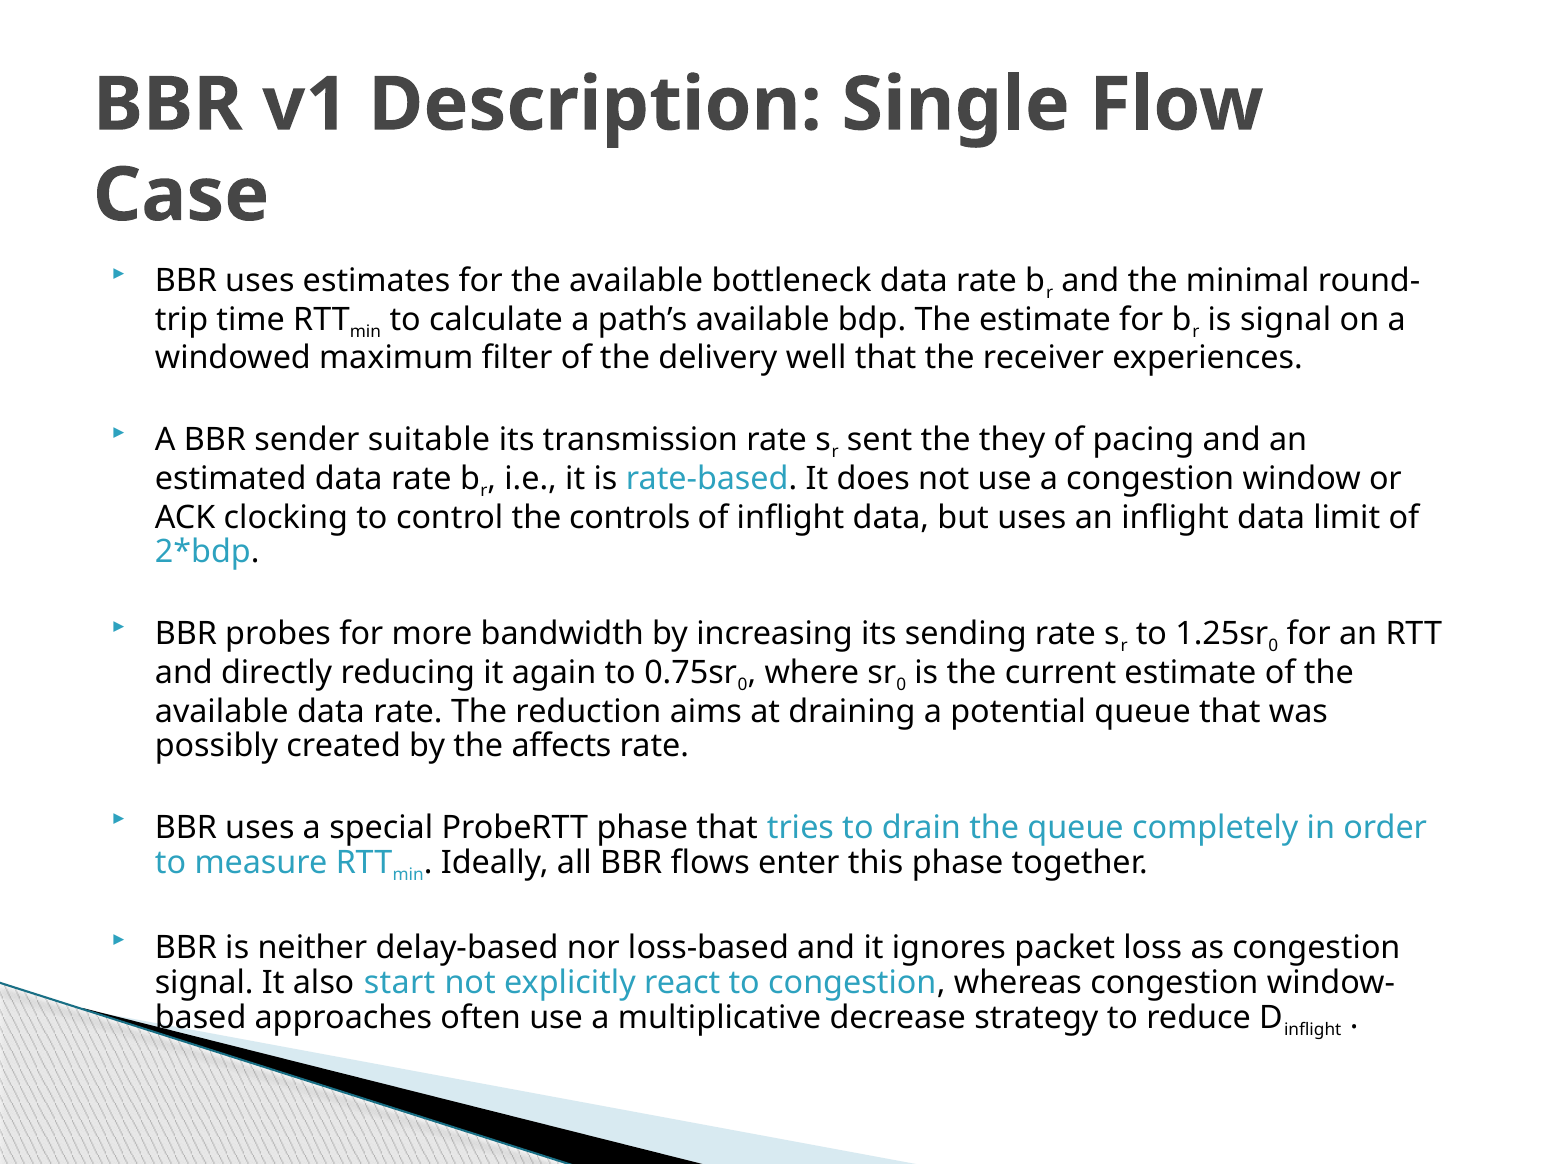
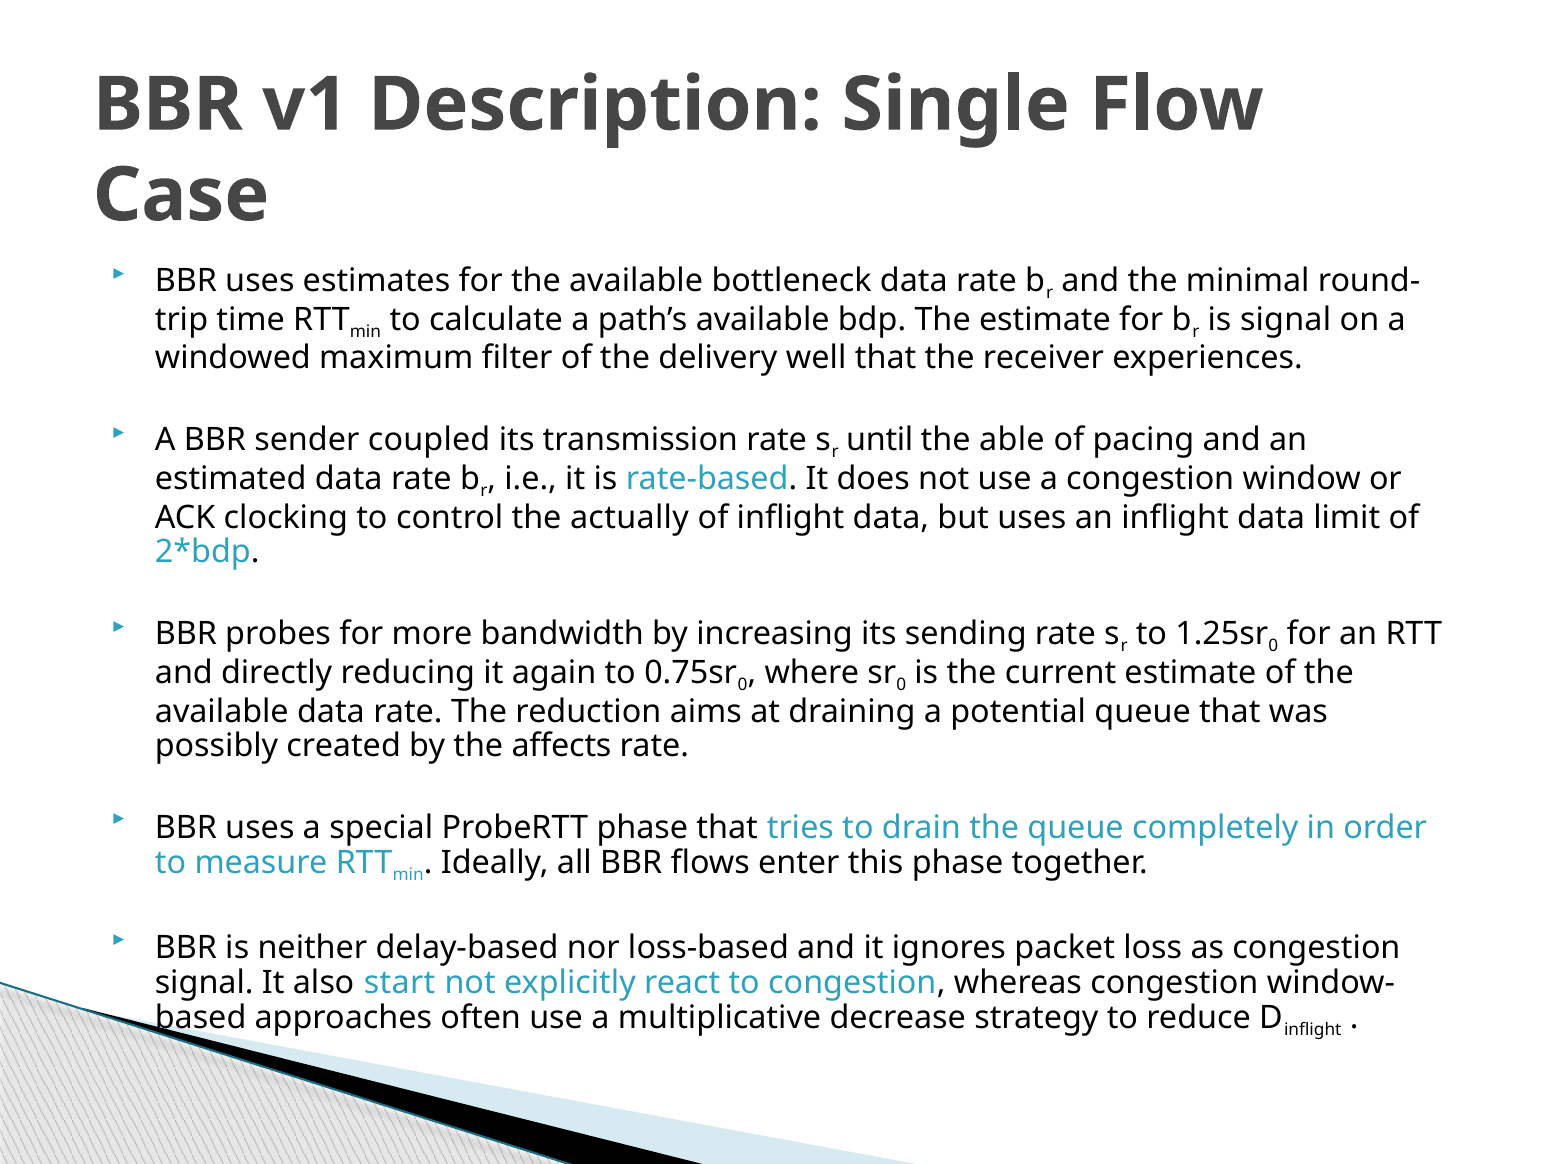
suitable: suitable -> coupled (429, 440)
sent: sent -> until (880, 440)
they: they -> able (1012, 440)
controls: controls -> actually (629, 517)
